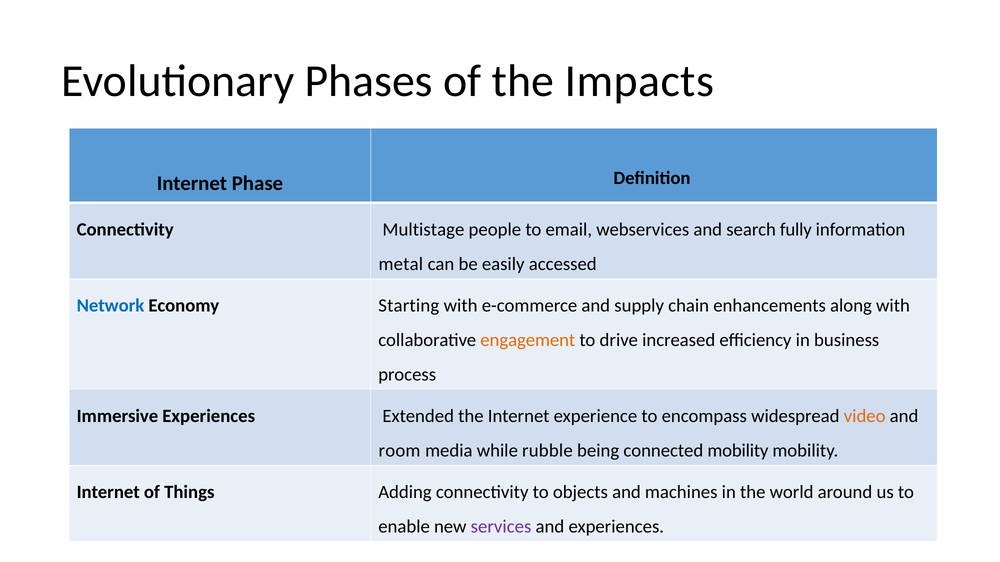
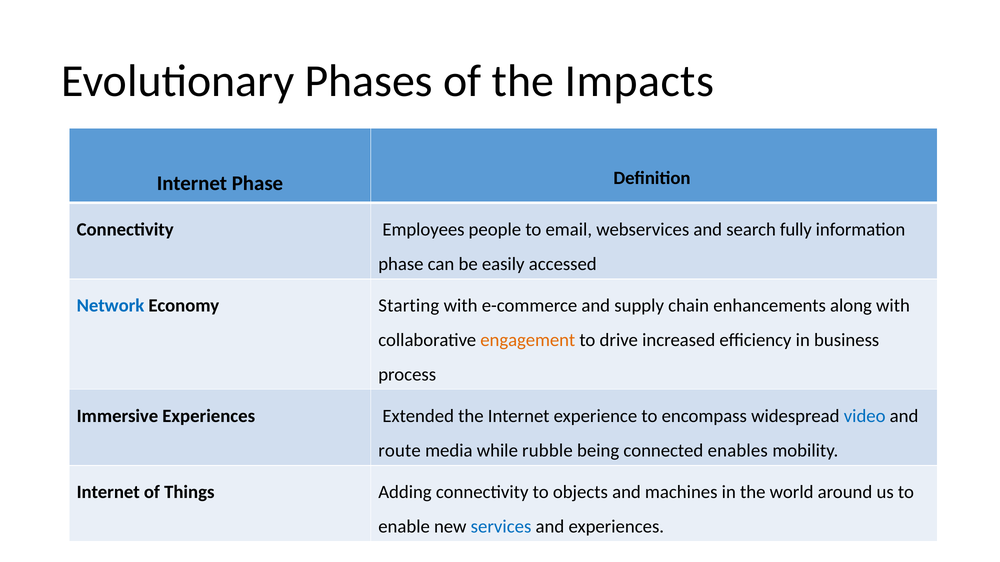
Multistage: Multistage -> Employees (423, 230)
metal: metal -> phase (401, 264)
video colour: orange -> blue (865, 416)
room: room -> route (400, 451)
connected mobility: mobility -> enables (738, 451)
services colour: purple -> blue (501, 527)
